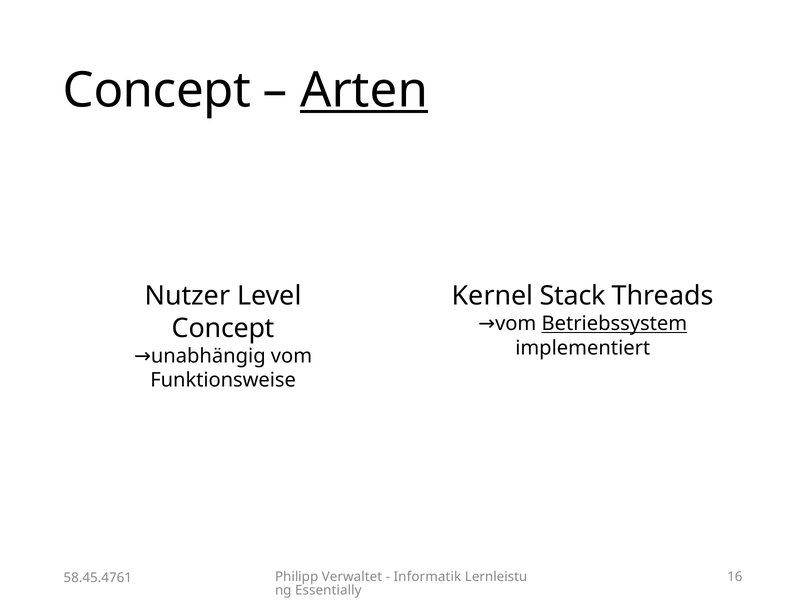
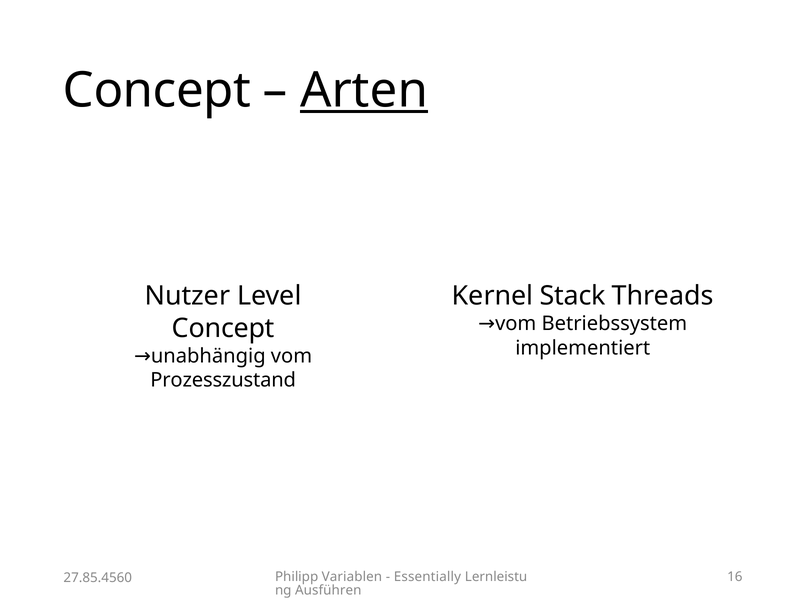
Betriebssystem underline: present -> none (614, 324)
Funktionsweise: Funktionsweise -> Prozesszustand (223, 380)
Verwaltet: Verwaltet -> Variablen (352, 576)
Informatik: Informatik -> Essentially (427, 576)
58.45.4761: 58.45.4761 -> 27.85.4560 (98, 577)
Essentially: Essentially -> Ausführen (328, 590)
